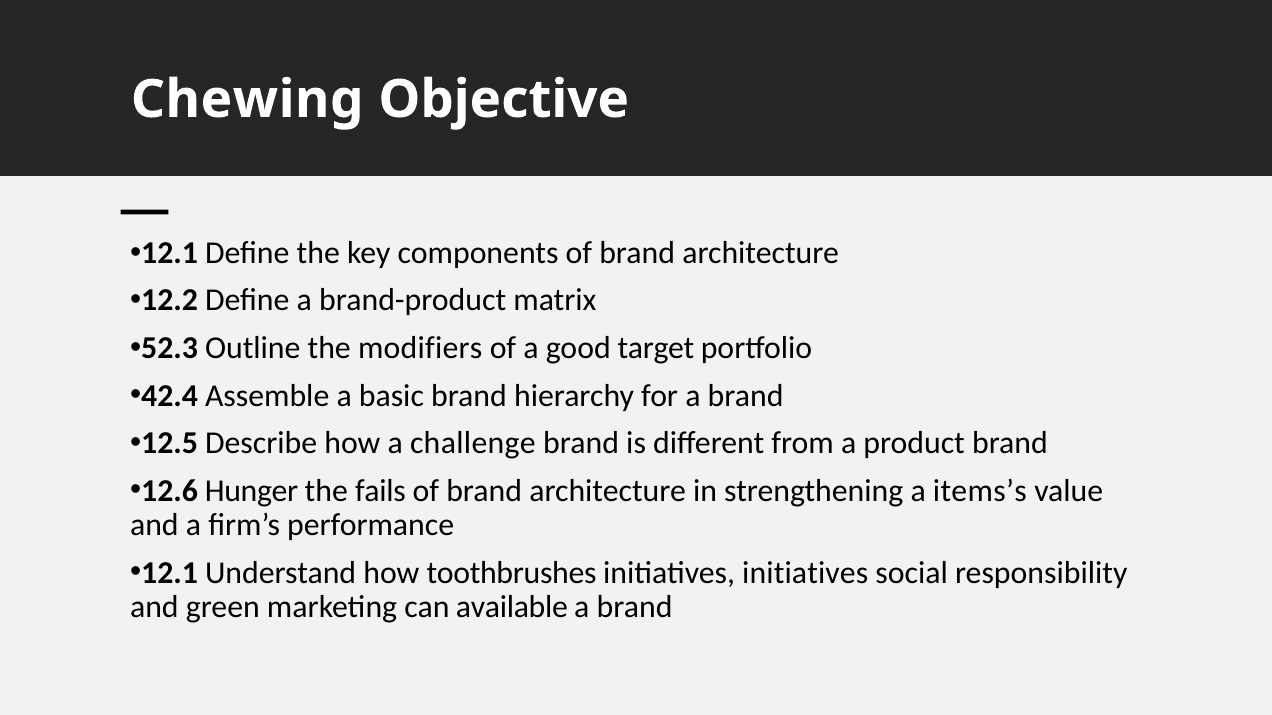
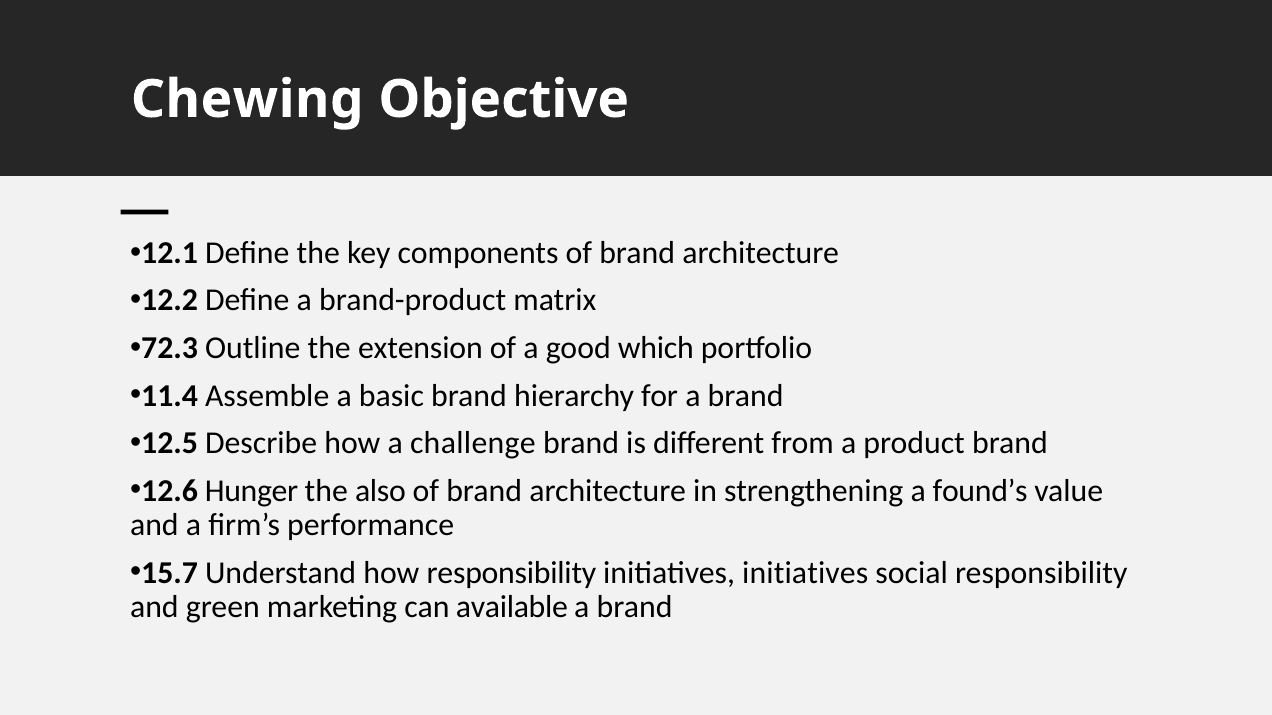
52.3: 52.3 -> 72.3 (170, 348)
modifiers: modifiers -> extension (420, 348)
target: target -> which (656, 348)
42.4: 42.4 -> 11.4 (170, 396)
fails: fails -> also (380, 491)
items’s: items’s -> found’s (980, 491)
12.1: 12.1 -> 15.7 (170, 573)
how toothbrushes: toothbrushes -> responsibility (511, 573)
